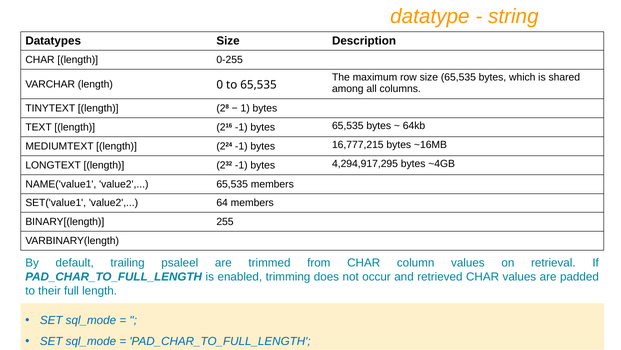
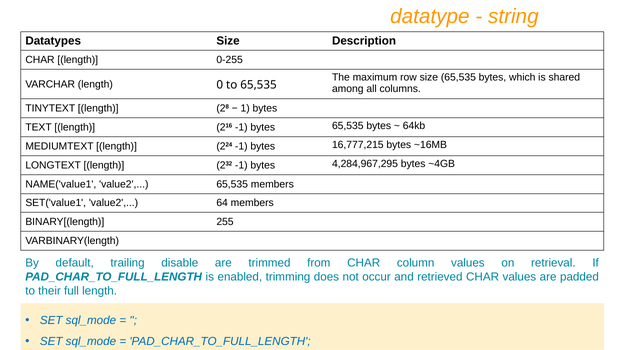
4,294,917,295: 4,294,917,295 -> 4,284,967,295 (365, 164)
psaleel: psaleel -> disable (180, 262)
